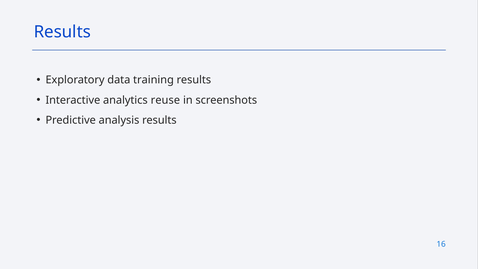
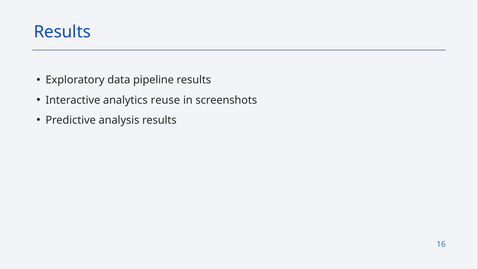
training: training -> pipeline (154, 80)
